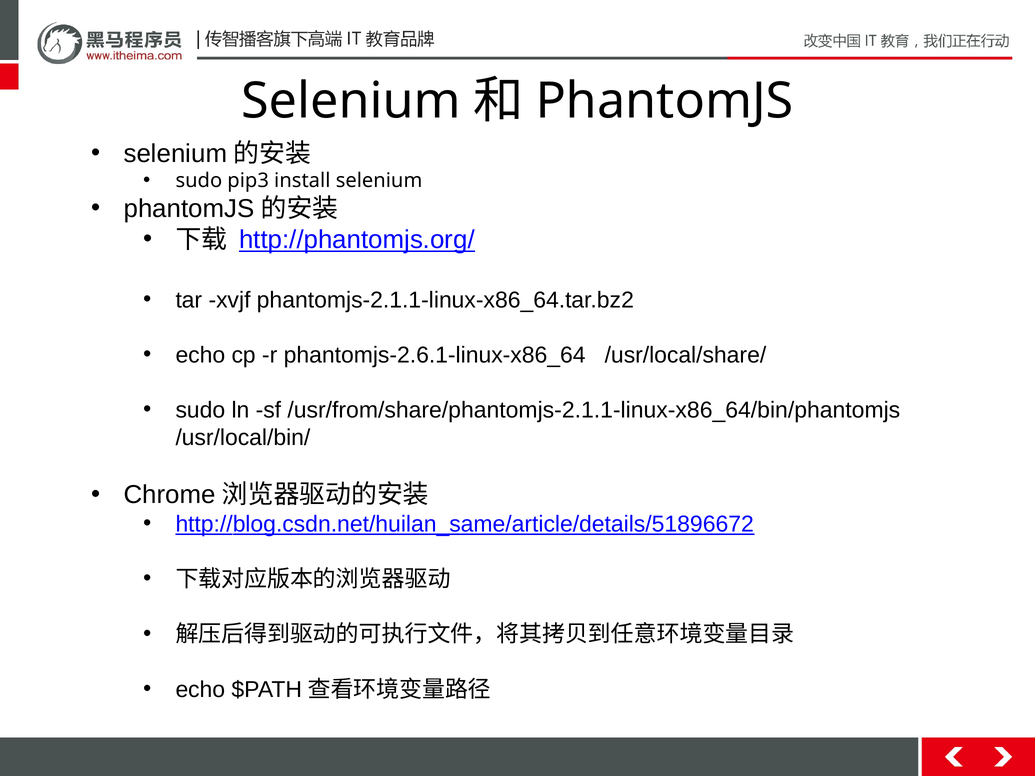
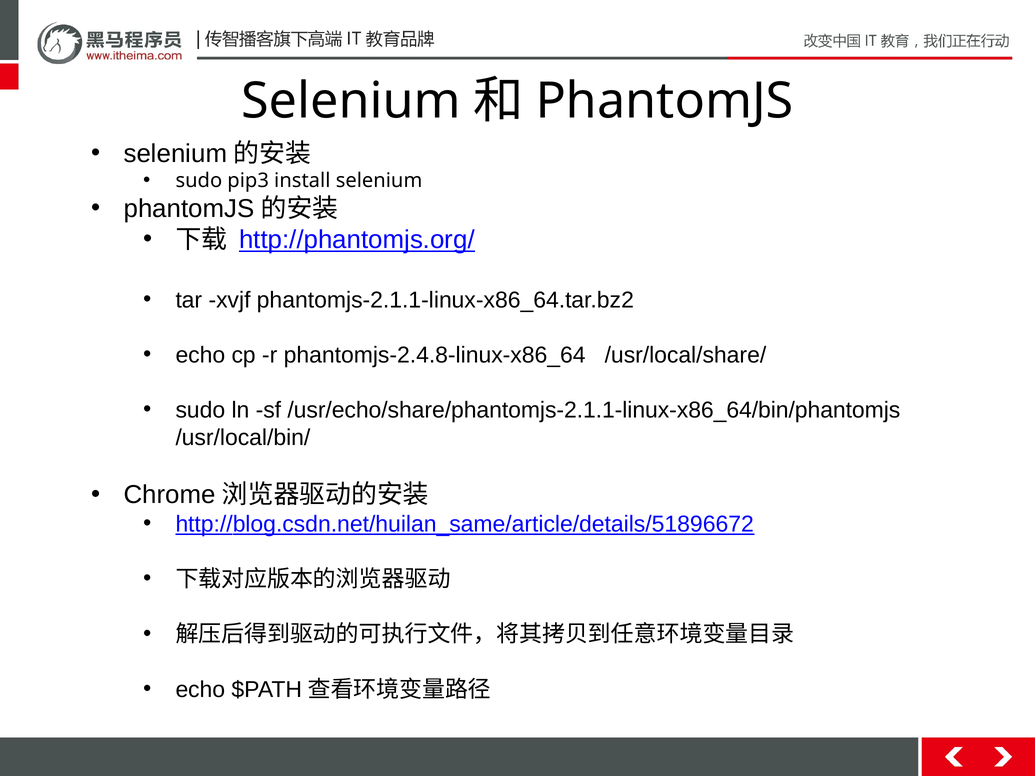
phantomjs-2.6.1-linux-x86_64: phantomjs-2.6.1-linux-x86_64 -> phantomjs-2.4.8-linux-x86_64 (435, 355)
/usr/from/share/phantomjs-2.1.1-linux-x86_64/bin/phantomjs: /usr/from/share/phantomjs-2.1.1-linux-x86_64/bin/phantomjs -> /usr/echo/share/phantomjs-2.1.1-linux-x86_64/bin/phantomjs (594, 410)
